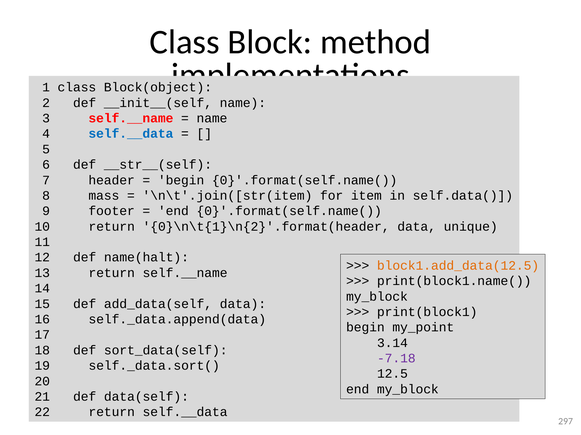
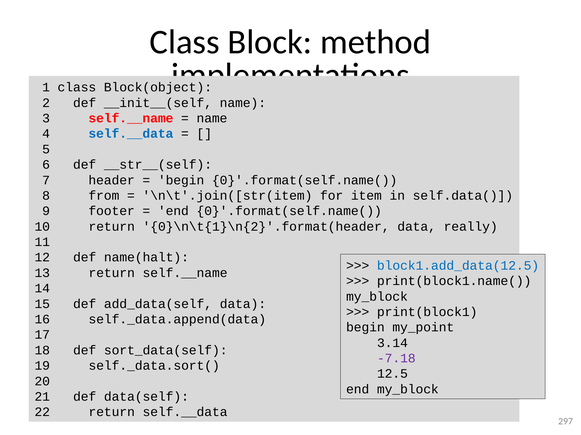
mass: mass -> from (104, 196)
unique: unique -> really (471, 227)
block1.add_data(12.5 colour: orange -> blue (458, 266)
